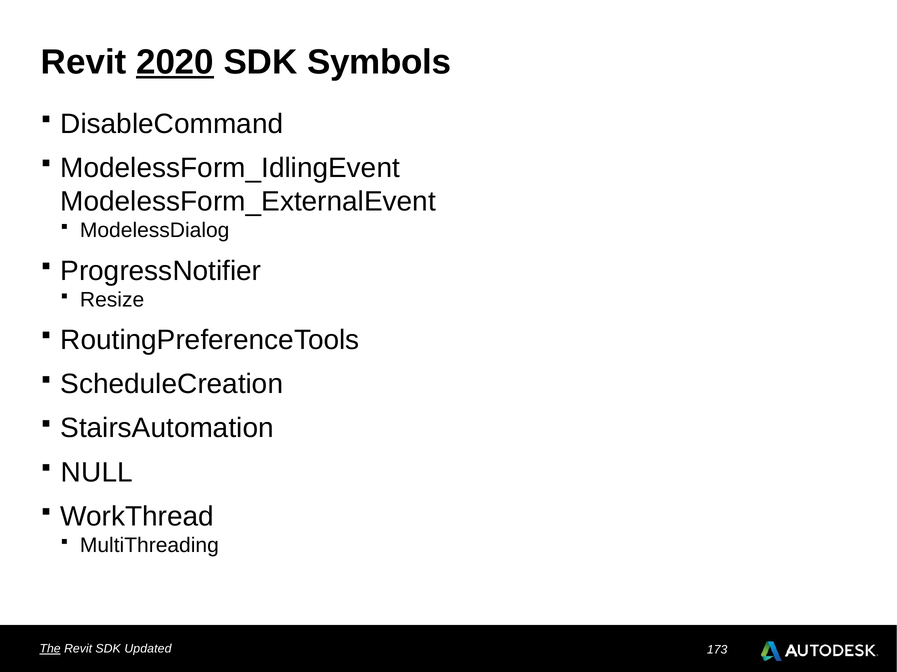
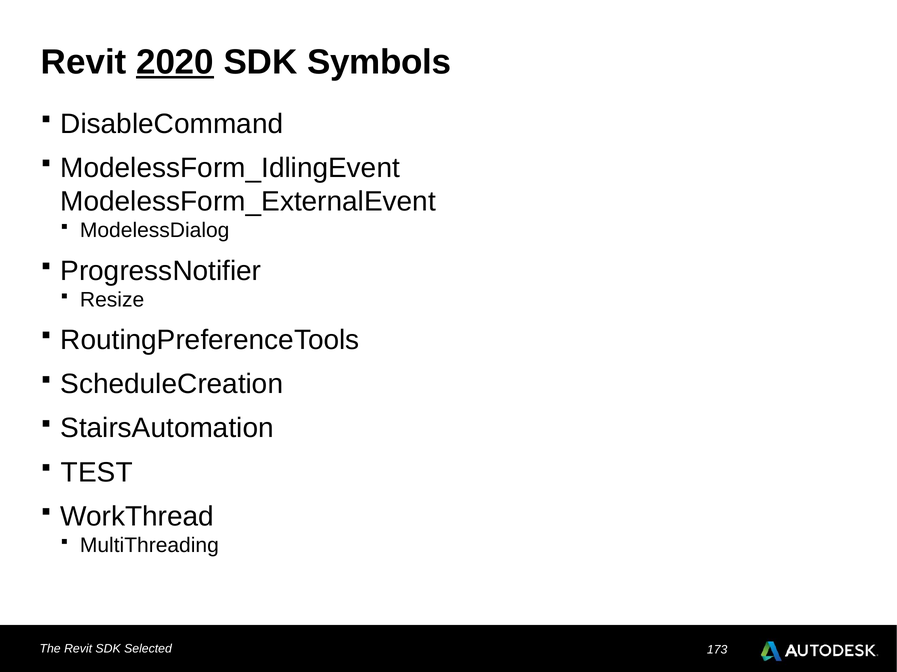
NULL: NULL -> TEST (97, 473)
The underline: present -> none (50, 649)
Updated: Updated -> Selected (148, 649)
